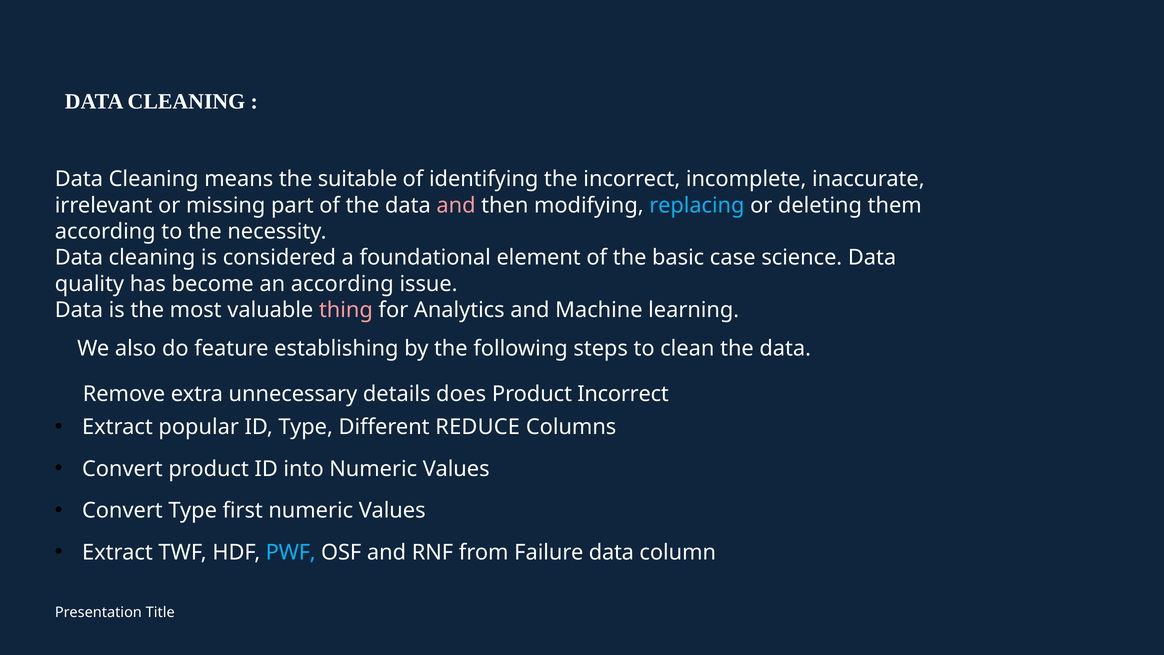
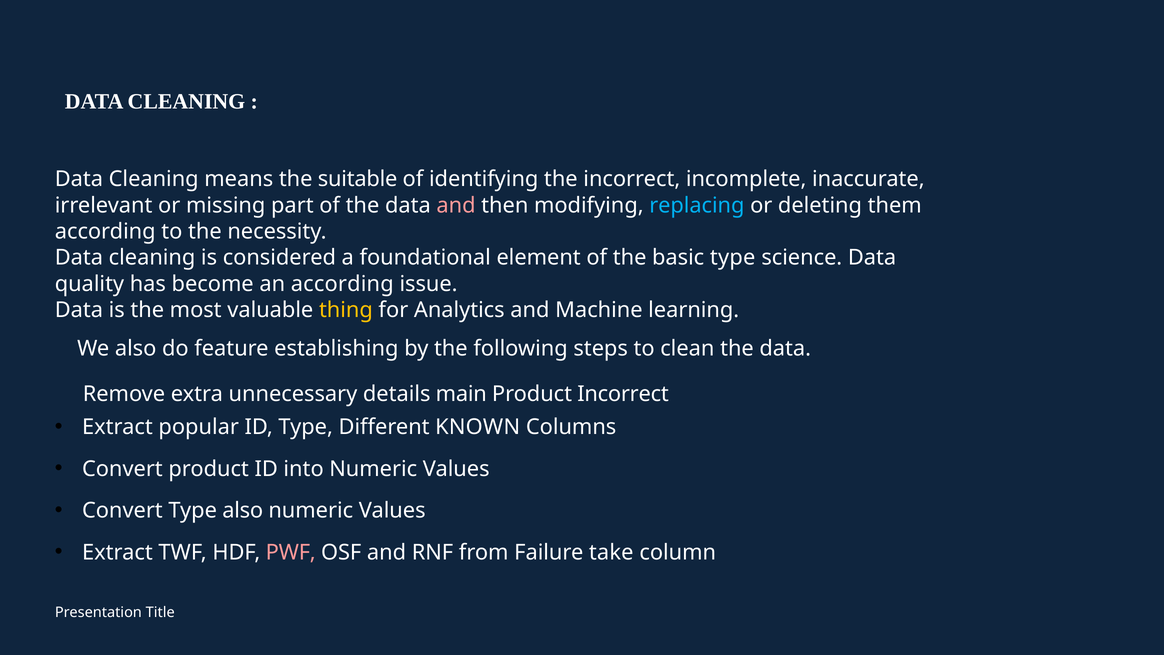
basic case: case -> type (733, 258)
thing colour: pink -> yellow (346, 310)
does: does -> main (461, 394)
REDUCE: REDUCE -> KNOWN (478, 427)
Type first: first -> also (243, 510)
PWF colour: light blue -> pink (291, 552)
Failure data: data -> take (611, 552)
